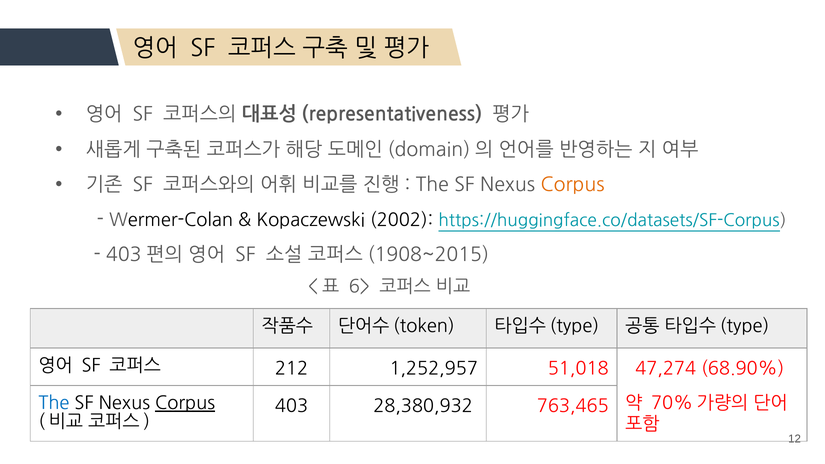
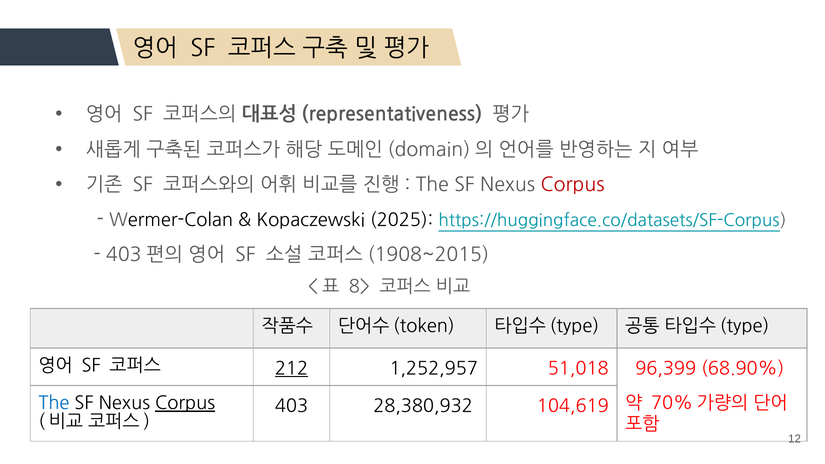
Corpus colour: orange -> red (573, 185)
2002: 2002 -> 2025 (402, 220)
6>: 6> -> 8> (359, 287)
212 underline: none -> present (292, 369)
47,274: 47,274 -> 96,399 (666, 369)
763,465: 763,465 -> 104,619 (573, 406)
